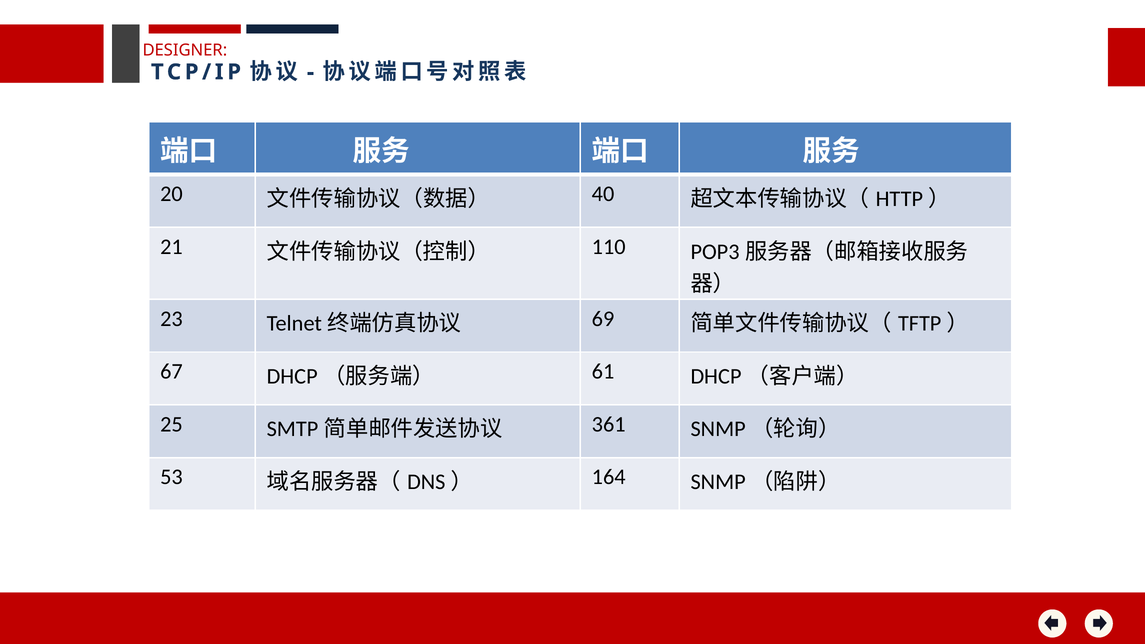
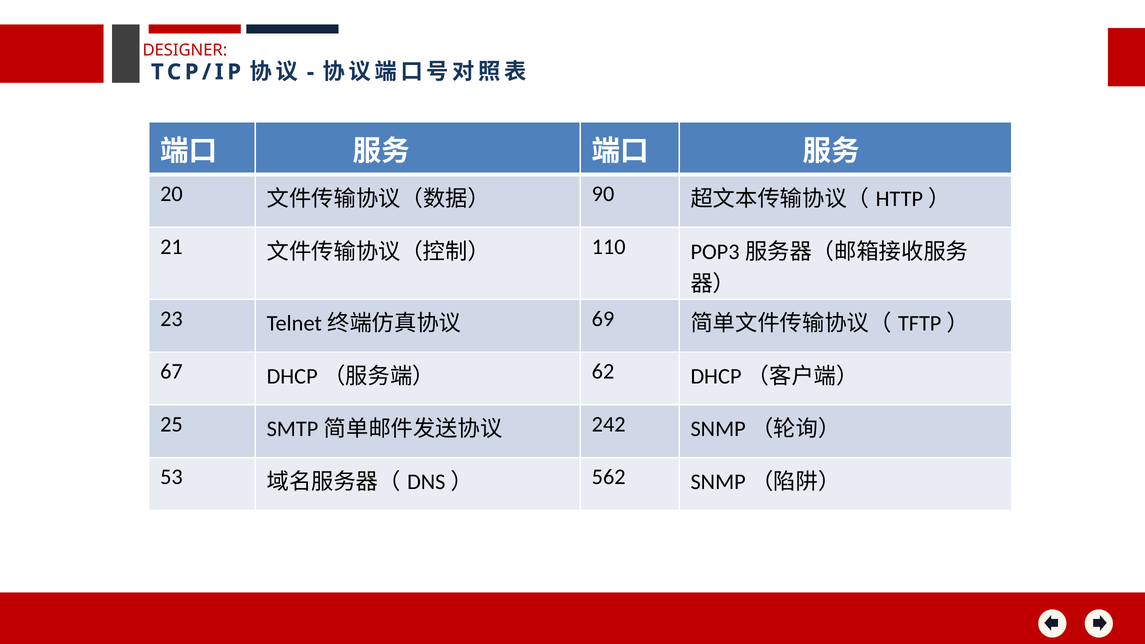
40: 40 -> 90 (603, 194)
61: 61 -> 62 (603, 372)
361: 361 -> 242 (609, 424)
164: 164 -> 562 (609, 477)
